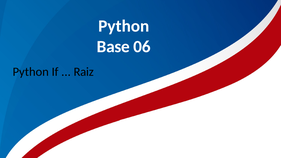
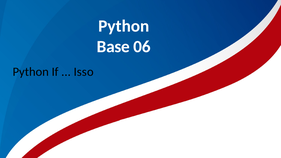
Raiz: Raiz -> Isso (84, 72)
